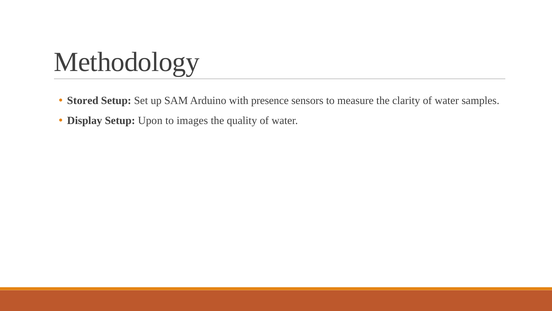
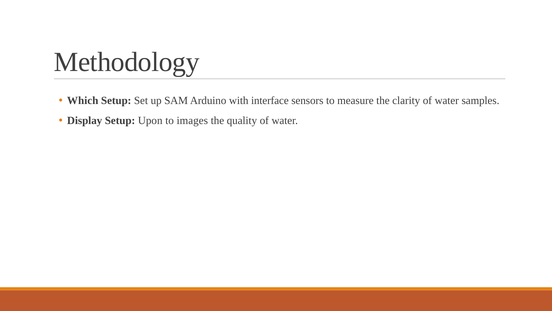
Stored: Stored -> Which (83, 100)
presence: presence -> interface (270, 100)
